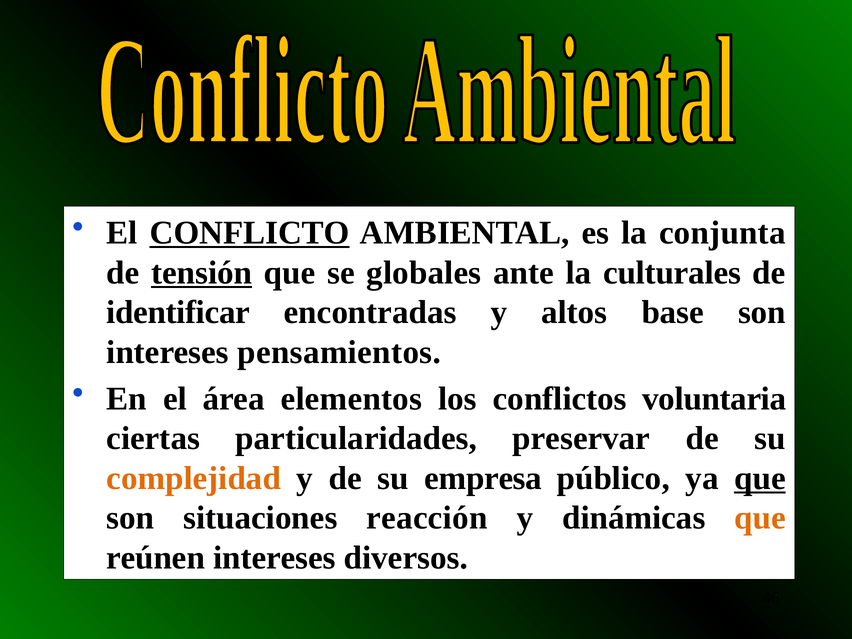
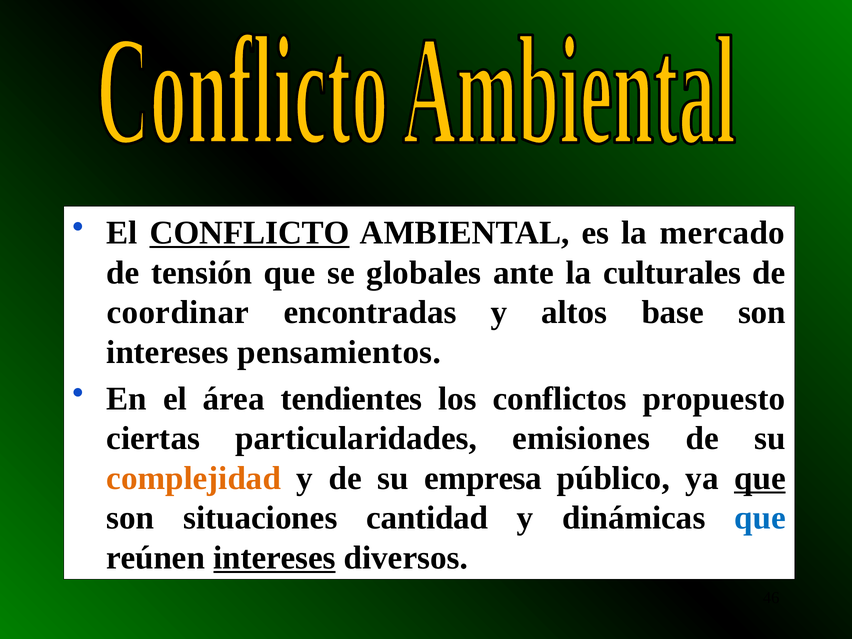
conjunta: conjunta -> mercado (722, 233)
tensión underline: present -> none (202, 273)
identificar: identificar -> coordinar (178, 312)
elementos: elementos -> tendientes (352, 399)
voluntaria: voluntaria -> propuesto (714, 399)
preservar: preservar -> emisiones (581, 438)
reacción: reacción -> cantidad (427, 518)
que colour: orange -> blue (760, 518)
intereses underline: none -> present (275, 558)
